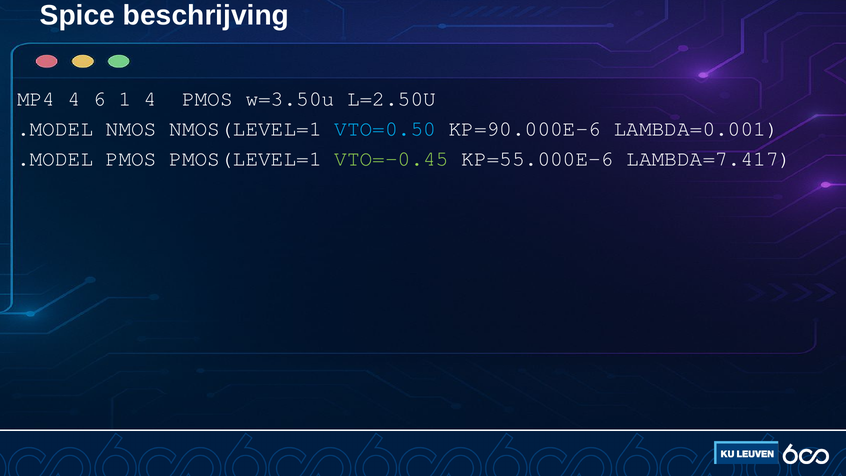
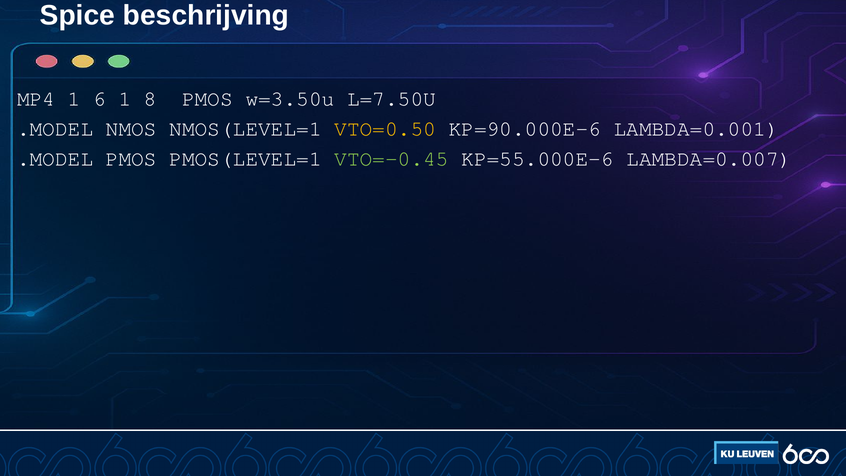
MP4 4: 4 -> 1 (74, 99)
1 4: 4 -> 8 (150, 99)
L=2.50U: L=2.50U -> L=7.50U (392, 99)
VTO=0.50 colour: light blue -> yellow (385, 129)
LAMBDA=7.417: LAMBDA=7.417 -> LAMBDA=0.007 (709, 159)
